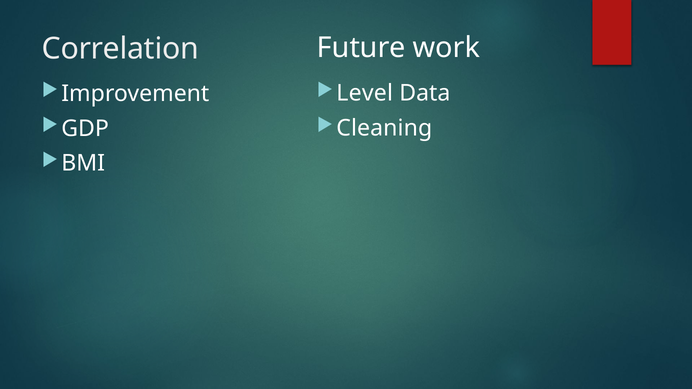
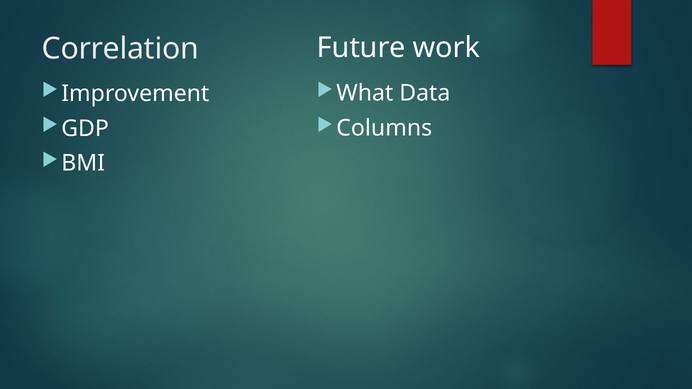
Level: Level -> What (365, 93)
Cleaning: Cleaning -> Columns (384, 128)
